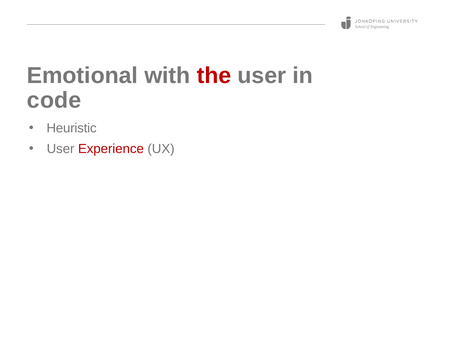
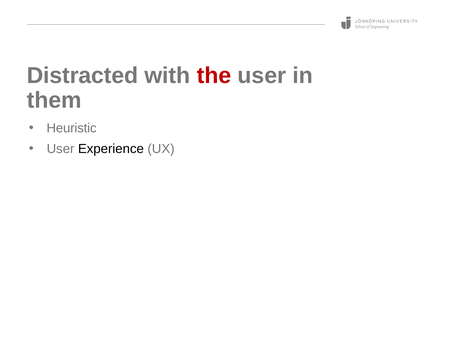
Emotional: Emotional -> Distracted (82, 76)
code: code -> them (54, 101)
Experience colour: red -> black (111, 149)
